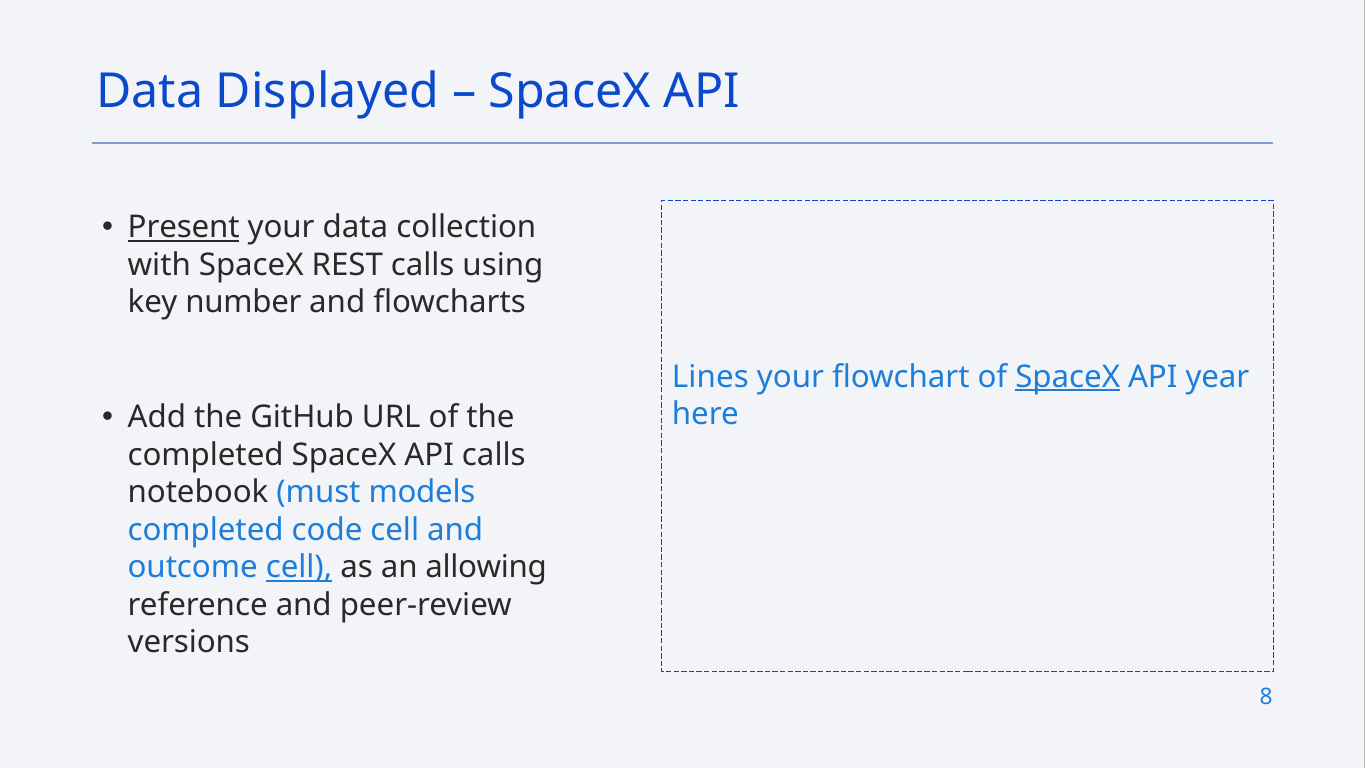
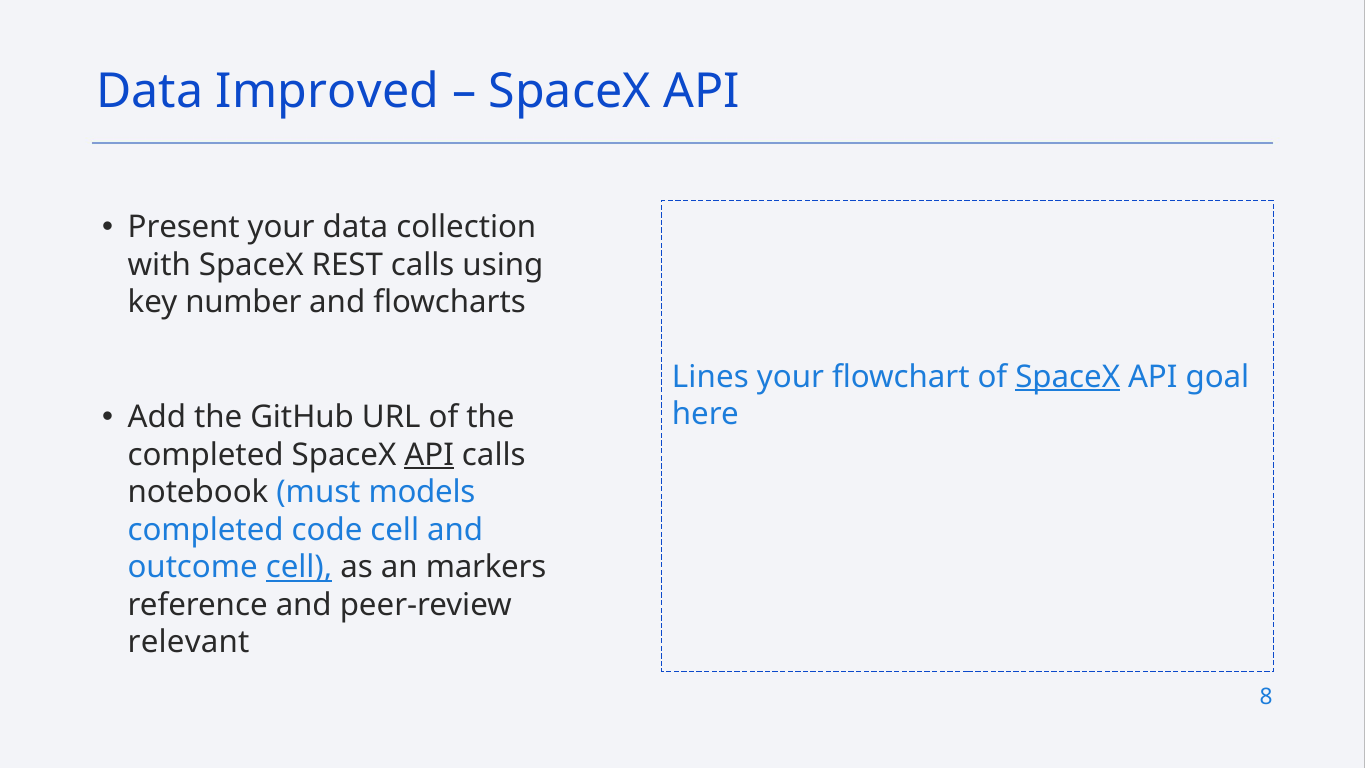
Displayed: Displayed -> Improved (328, 91)
Present underline: present -> none (184, 228)
year: year -> goal (1217, 377)
API underline: none -> present (429, 455)
allowing: allowing -> markers (486, 567)
versions: versions -> relevant (189, 642)
